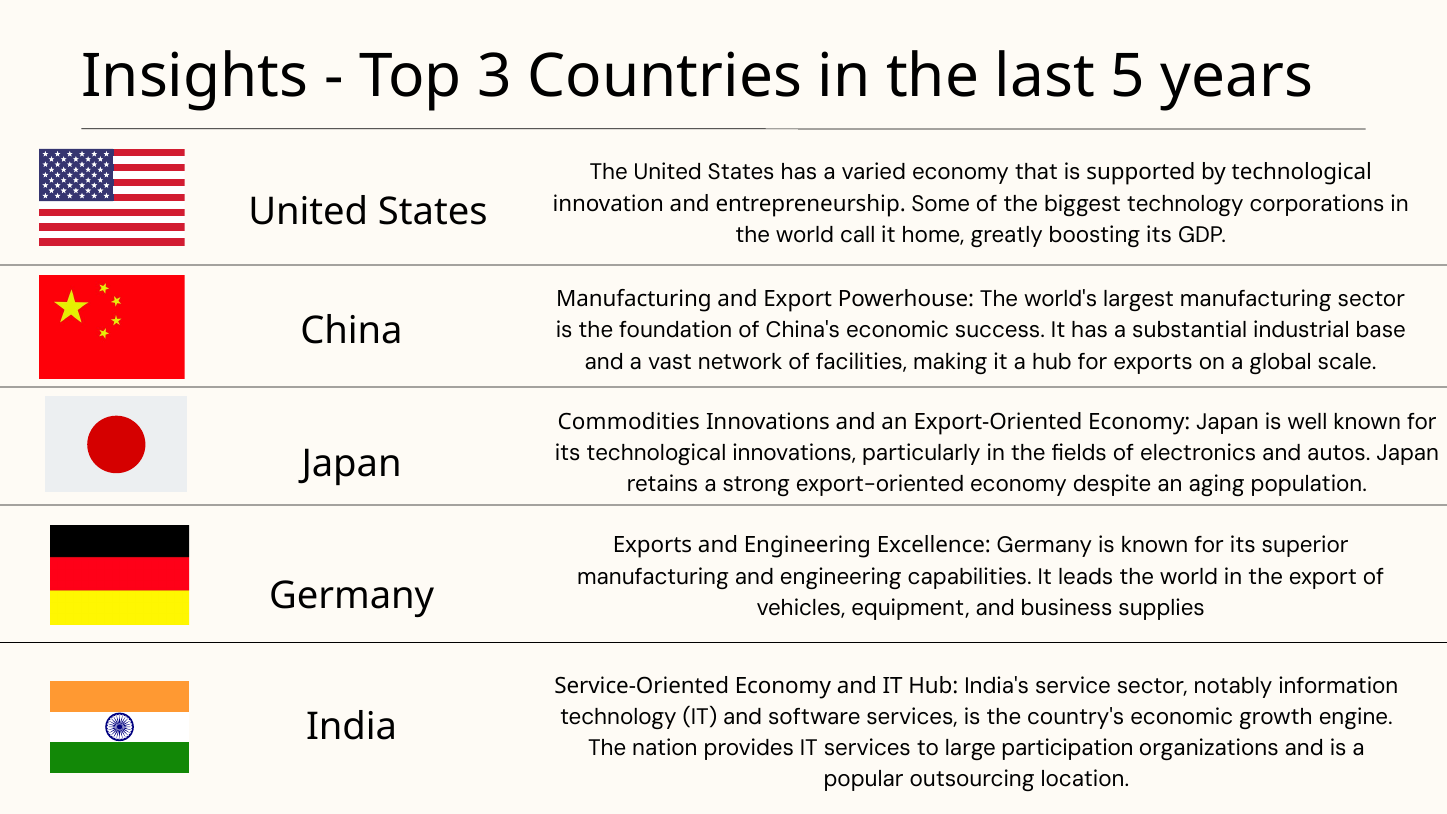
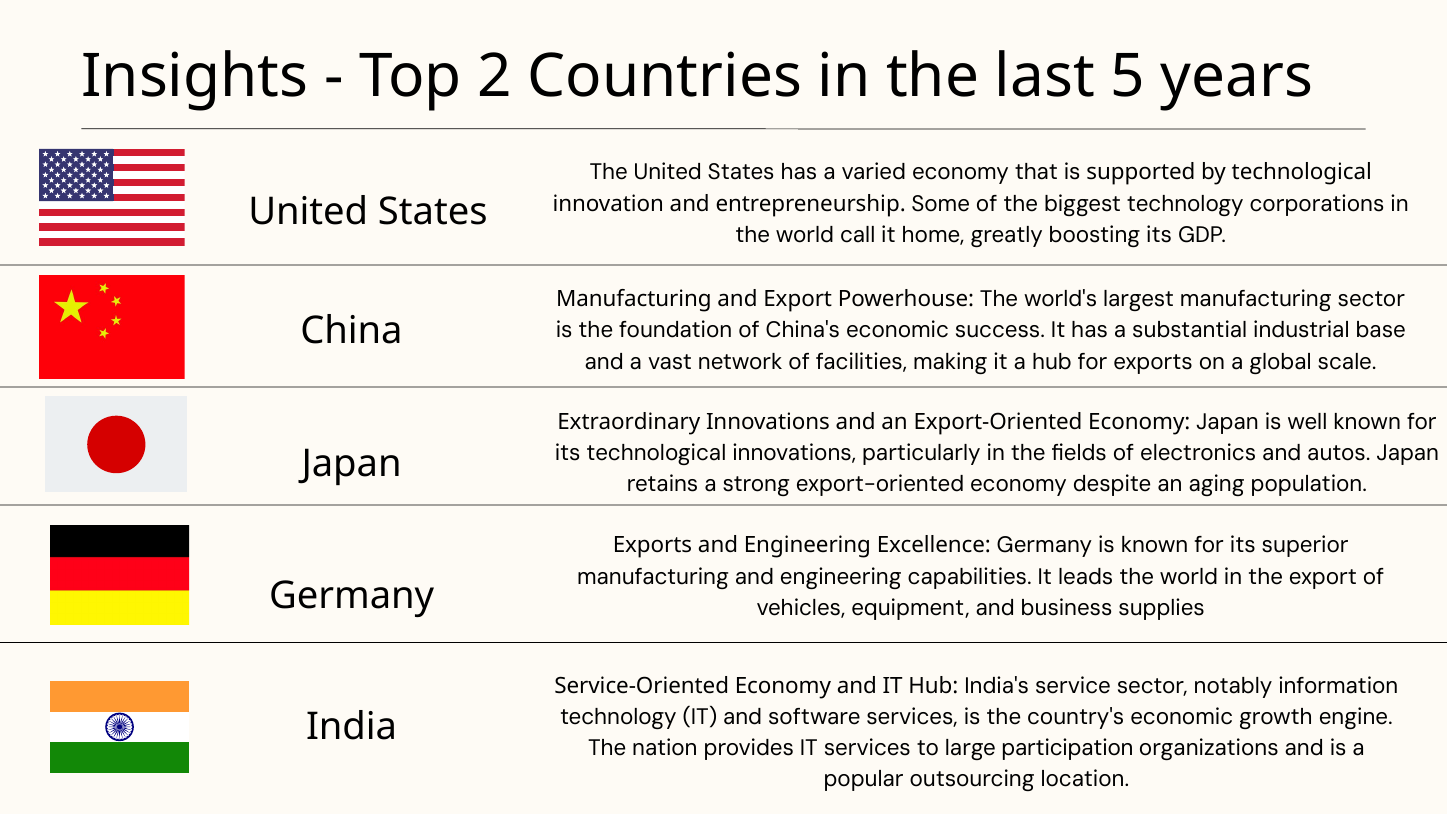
3: 3 -> 2 (495, 77)
Commodities: Commodities -> Extraordinary (629, 422)
